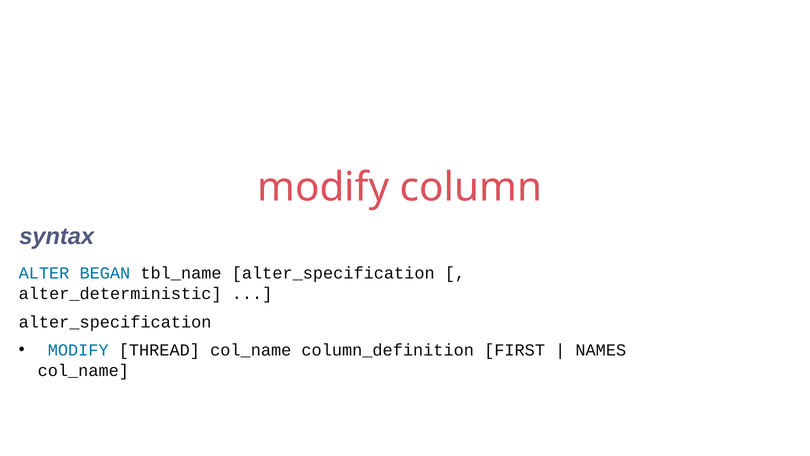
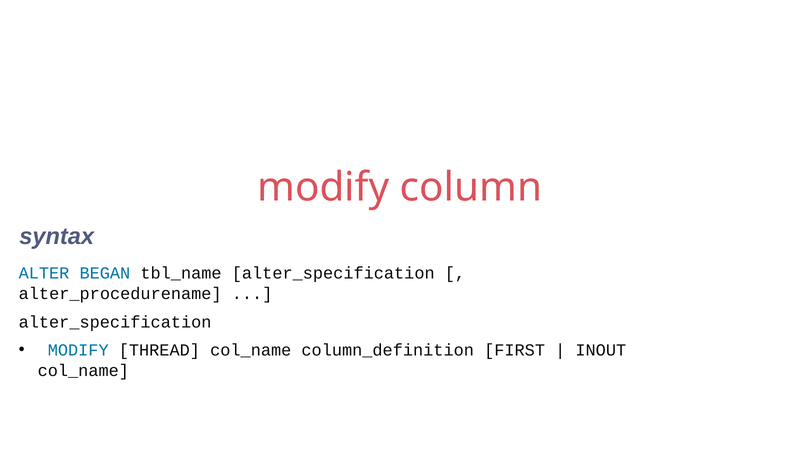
alter_deterministic: alter_deterministic -> alter_procedurename (120, 293)
NAMES: NAMES -> INOUT (601, 350)
